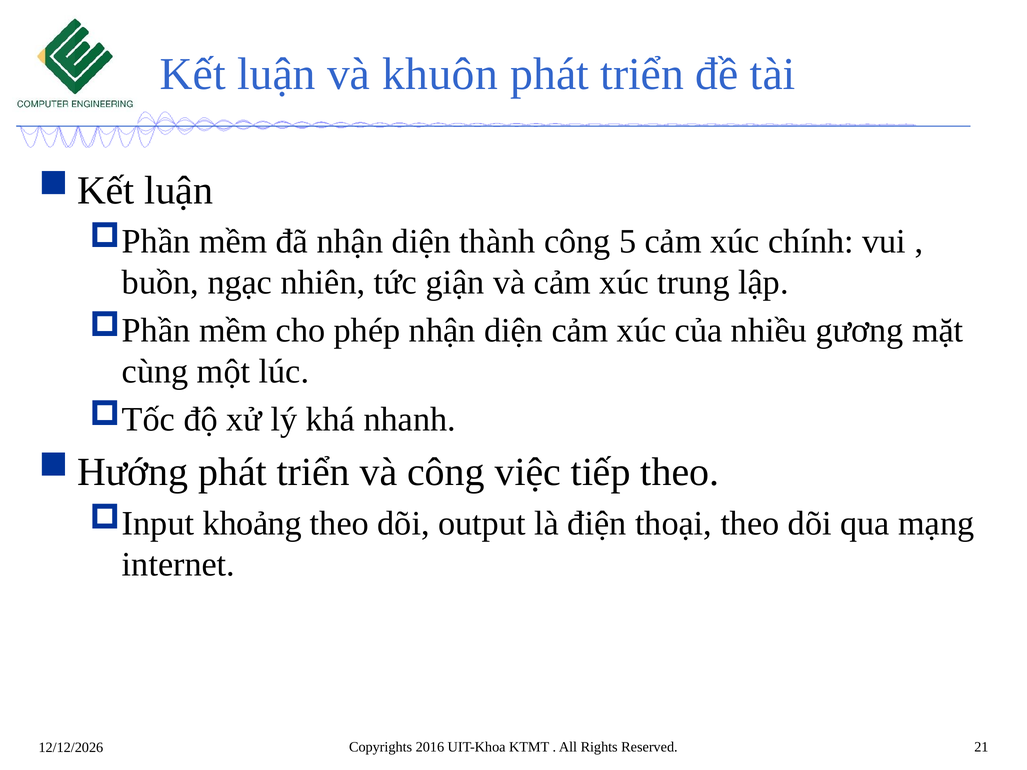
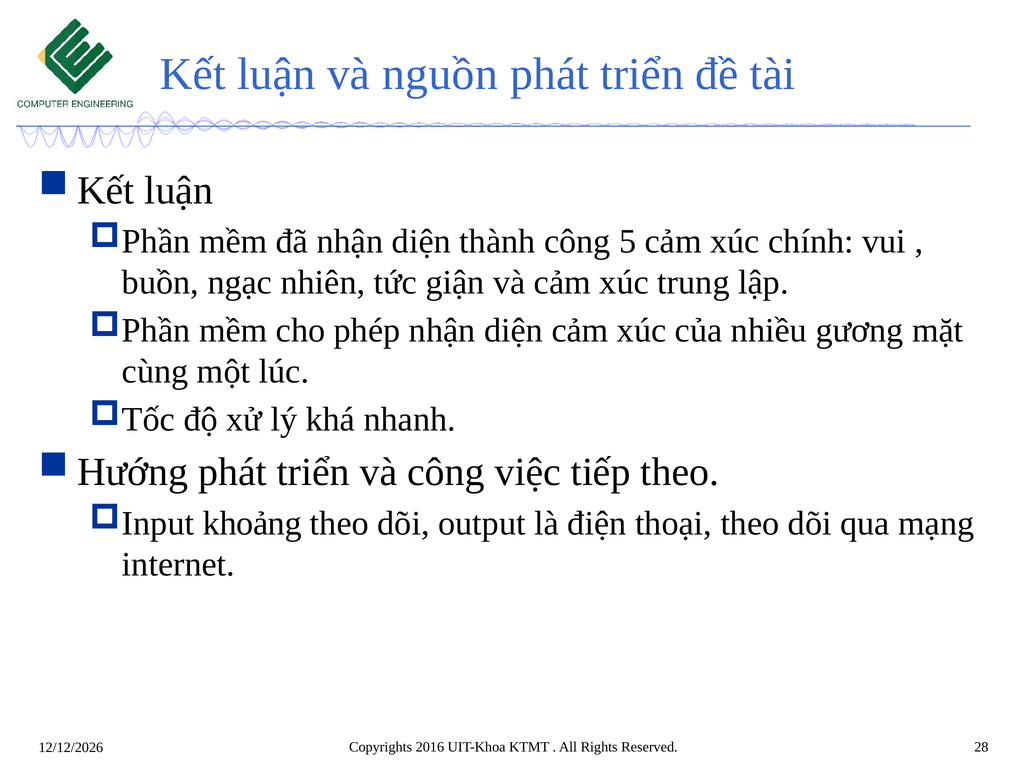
khuôn: khuôn -> nguồn (440, 74)
21: 21 -> 28 (981, 748)
